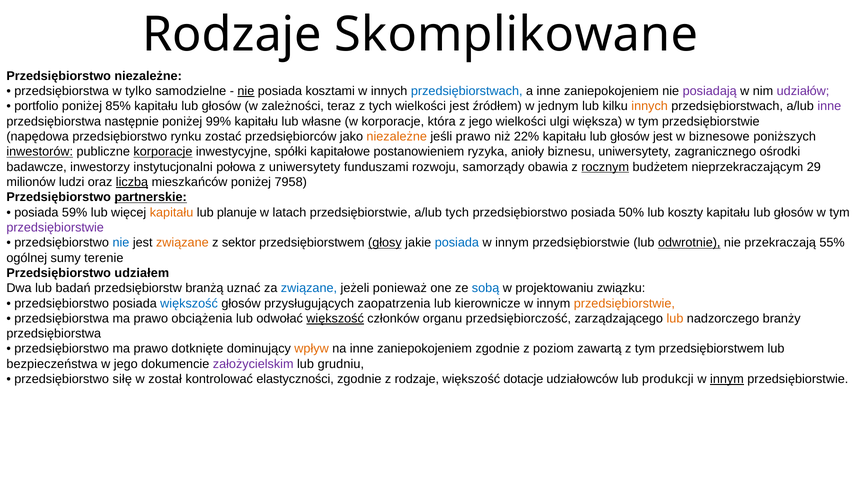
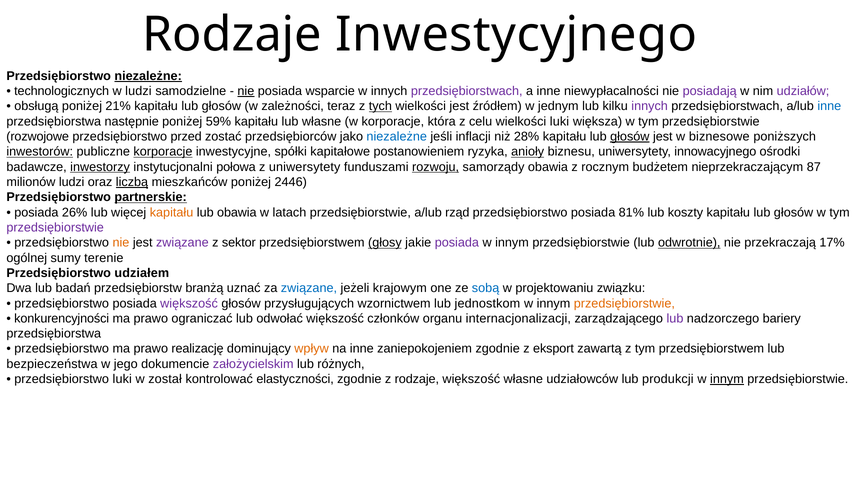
Skomplikowane: Skomplikowane -> Inwestycyjnego (516, 34)
niezależne underline: none -> present (148, 76)
przedsiębiorstwa: przedsiębiorstwa -> technologicznych (62, 91)
w tylko: tylko -> ludzi (138, 91)
kosztami: kosztami -> wsparcie (330, 91)
przedsiębiorstwach colour: blue -> purple (467, 91)
a inne zaniepokojeniem: zaniepokojeniem -> niewypłacalności (611, 91)
portfolio: portfolio -> obsługą (36, 106)
85%: 85% -> 21% (118, 106)
tych underline: none -> present (380, 106)
innych colour: orange -> purple (650, 106)
inne colour: purple -> blue (829, 106)
99%: 99% -> 59% (218, 121)
z jego: jego -> celu (481, 121)
wielkości ulgi: ulgi -> luki (560, 121)
napędowa: napędowa -> rozwojowe (38, 136)
rynku: rynku -> przed (186, 136)
niezależne colour: orange -> blue (397, 136)
jeśli prawo: prawo -> inflacji (473, 136)
22%: 22% -> 28% (527, 136)
głosów underline: none -> present (630, 136)
anioły underline: none -> present (528, 152)
zagranicznego: zagranicznego -> innowacyjnego (715, 152)
inwestorzy underline: none -> present (100, 167)
rozwoju underline: none -> present (436, 167)
rocznym underline: present -> none (605, 167)
29: 29 -> 87 (814, 167)
7958: 7958 -> 2446 (291, 182)
59%: 59% -> 26% (75, 212)
lub planuje: planuje -> obawia (237, 212)
a/lub tych: tych -> rząd (457, 212)
50%: 50% -> 81% (631, 212)
nie colour: blue -> orange (121, 242)
związane colour: orange -> purple (182, 242)
posiada colour: blue -> purple (457, 242)
55%: 55% -> 17% (832, 242)
ponieważ: ponieważ -> krajowym (400, 288)
większość colour: blue -> purple (189, 303)
zaopatrzenia: zaopatrzenia -> wzornictwem (394, 303)
kierownicze: kierownicze -> jednostkom (487, 303)
przedsiębiorstwa: przedsiębiorstwa -> konkurencyjności (62, 318)
obciążenia: obciążenia -> ograniczać (202, 318)
większość underline: present -> none (335, 318)
przedsiębiorczość: przedsiębiorczość -> internacjonalizacji (518, 318)
lub colour: orange -> purple (675, 318)
branży: branży -> bariery (782, 318)
dotknięte: dotknięte -> realizację (198, 349)
poziom: poziom -> eksport (553, 349)
grudniu: grudniu -> różnych (341, 364)
przedsiębiorstwo siłę: siłę -> luki (122, 379)
większość dotacje: dotacje -> własne (523, 379)
